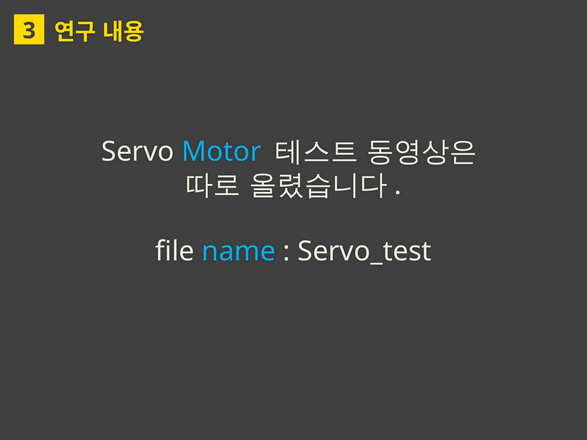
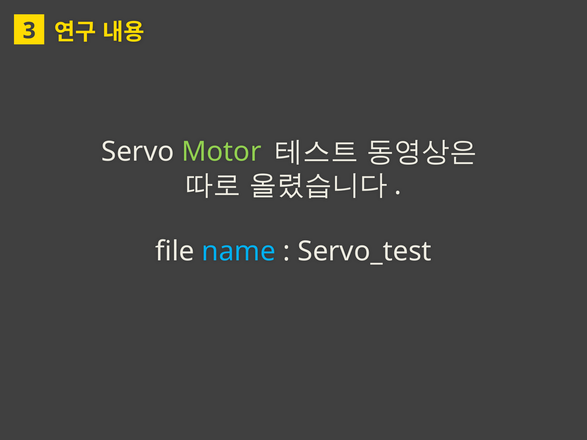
Motor colour: light blue -> light green (221, 152)
